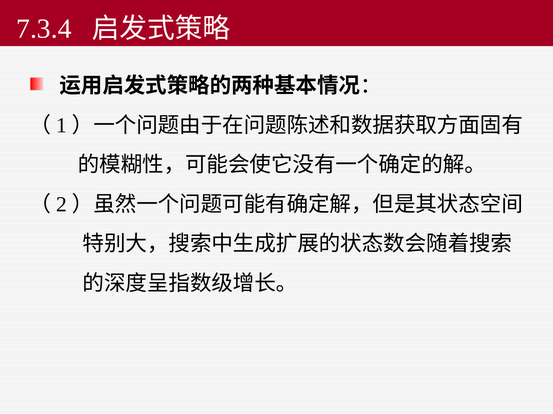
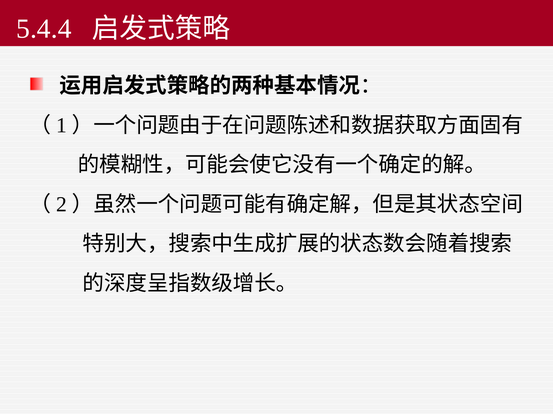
7.3.4: 7.3.4 -> 5.4.4 (44, 29)
